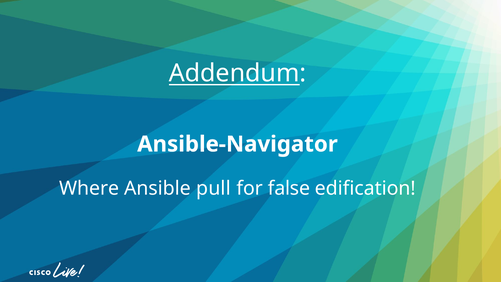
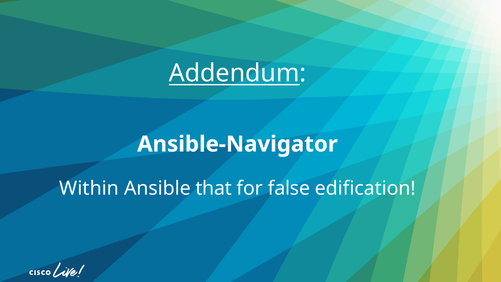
Where: Where -> Within (89, 188)
pull: pull -> that (214, 188)
